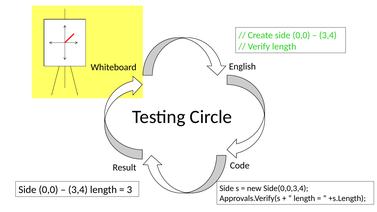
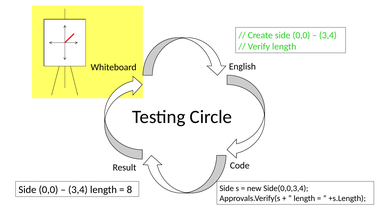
3: 3 -> 8 (129, 190)
